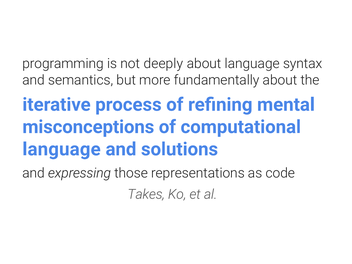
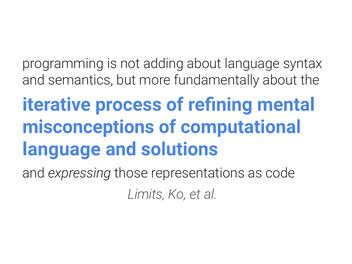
deeply: deeply -> adding (163, 64)
Takes: Takes -> Limits (146, 194)
